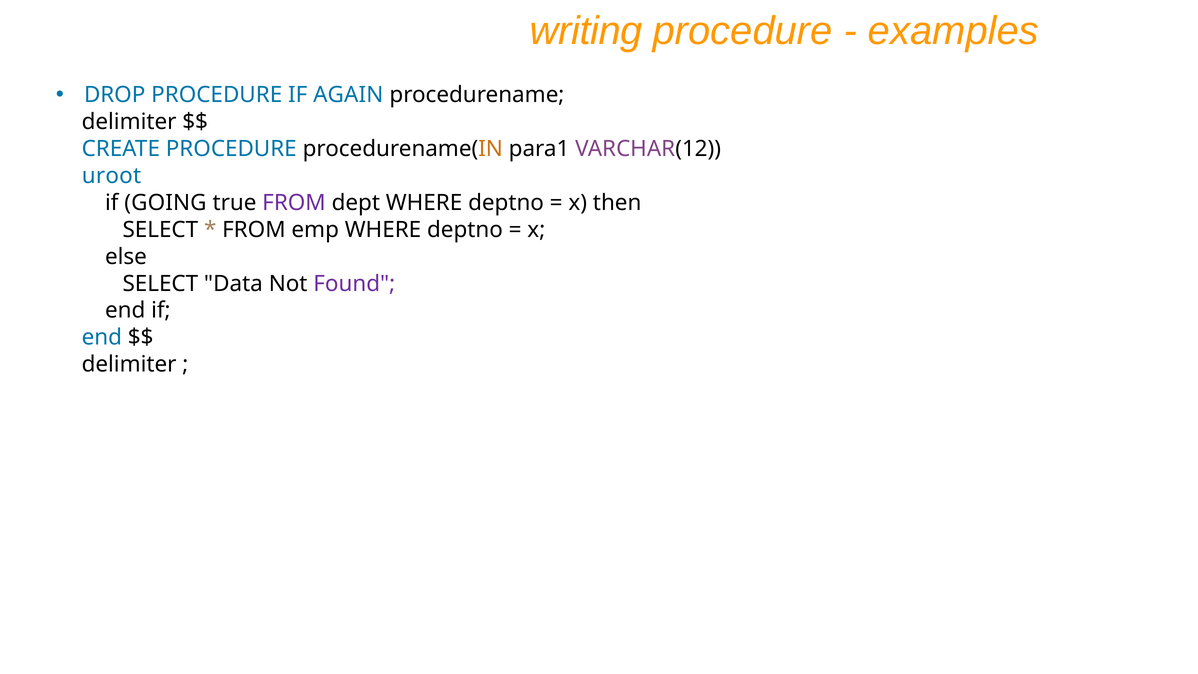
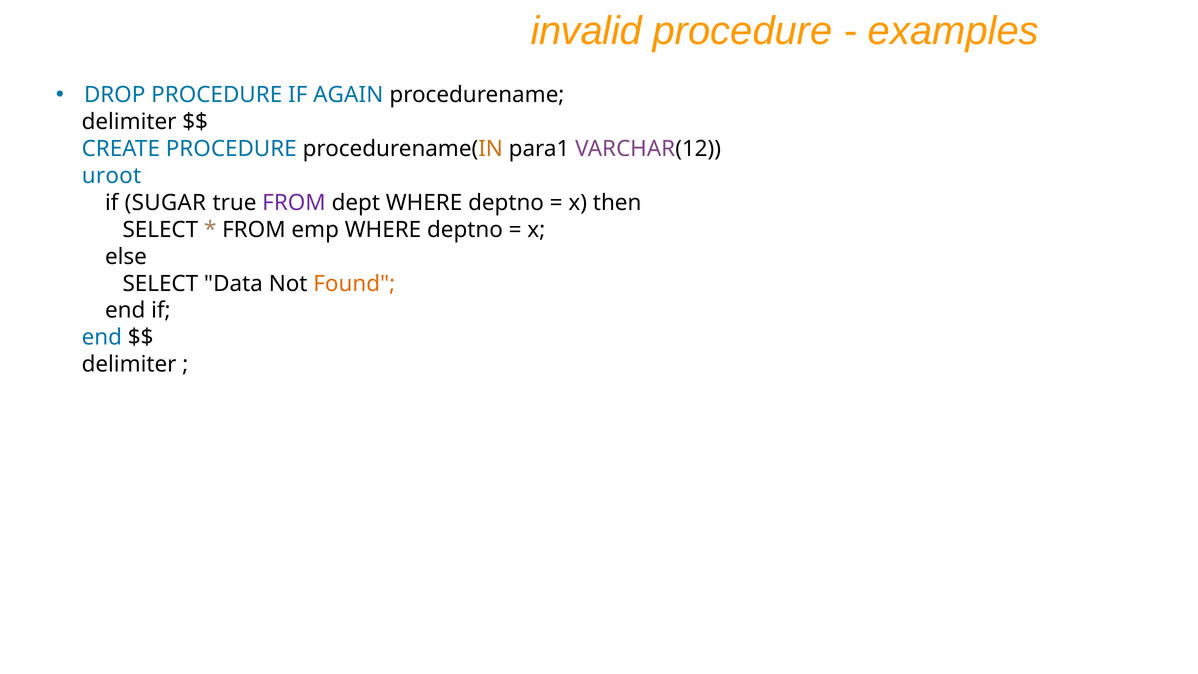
writing: writing -> invalid (586, 31)
GOING: GOING -> SUGAR (165, 203)
Found colour: purple -> orange (354, 284)
